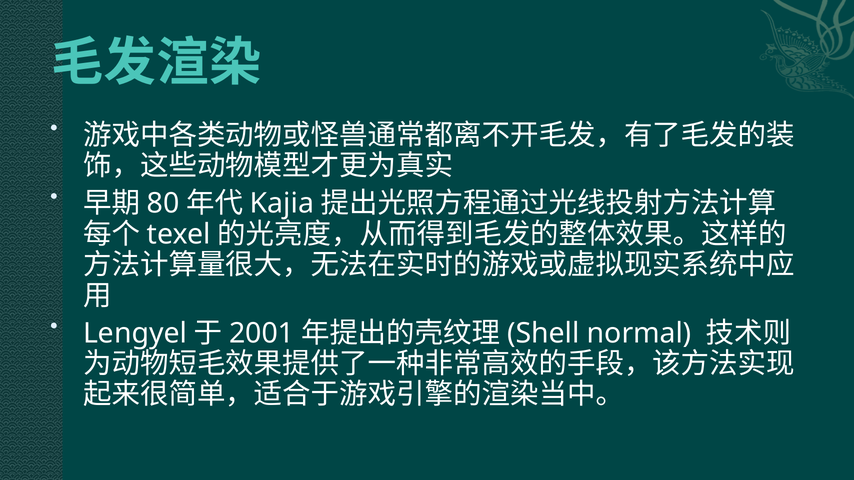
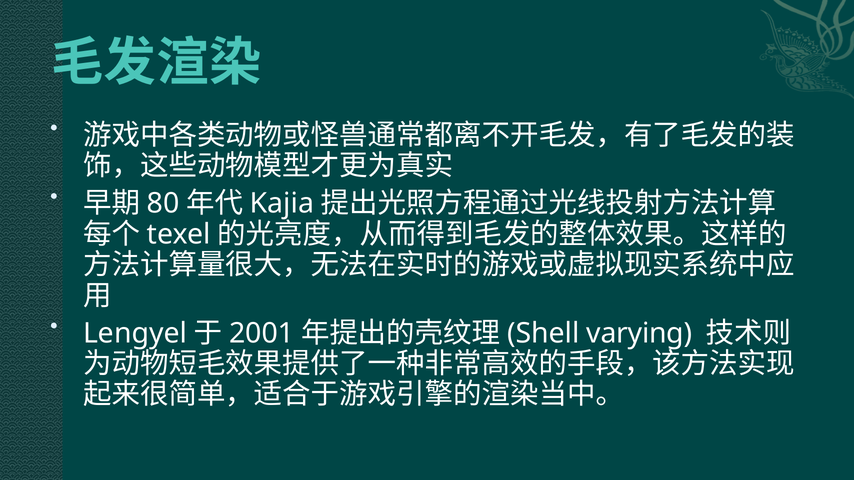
normal: normal -> varying (639, 333)
